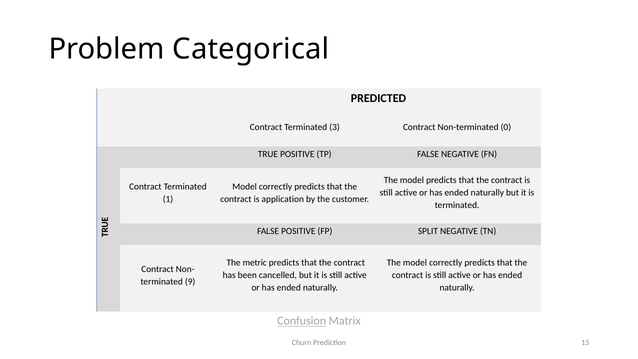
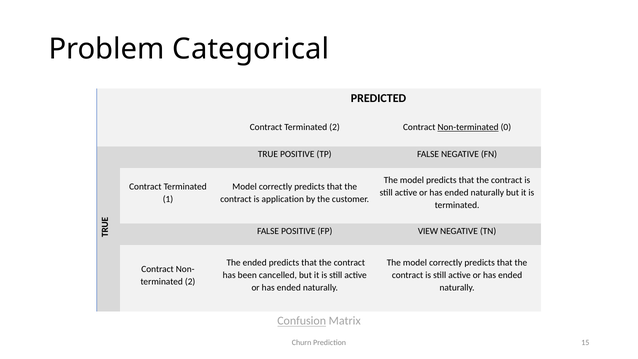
Contract Terminated 3: 3 -> 2 (335, 127)
Non-terminated underline: none -> present (468, 127)
SPLIT: SPLIT -> VIEW (428, 231)
The metric: metric -> ended (255, 263)
9: 9 -> 2 (190, 282)
